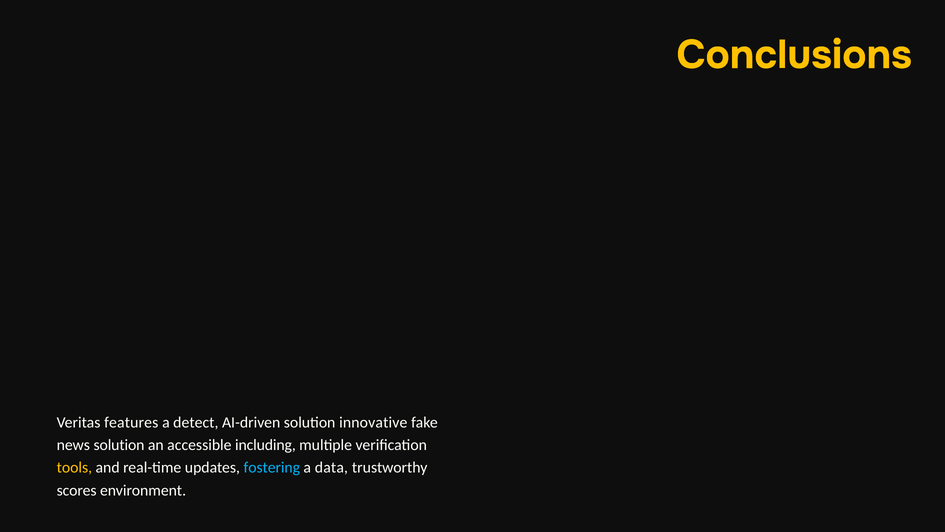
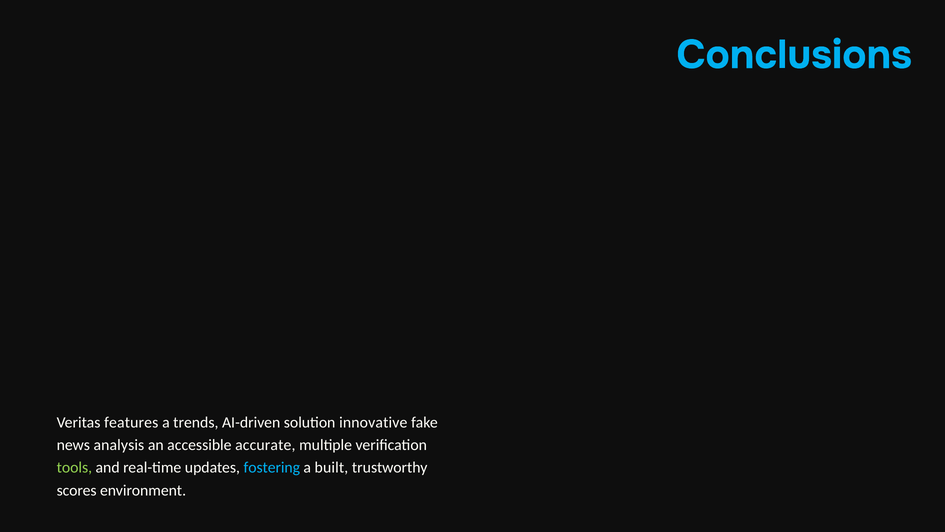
Conclusions colour: yellow -> light blue (794, 55)
detect: detect -> trends (196, 422)
news solution: solution -> analysis (119, 445)
including: including -> accurate (265, 445)
tools colour: yellow -> light green (74, 467)
data: data -> built (331, 467)
